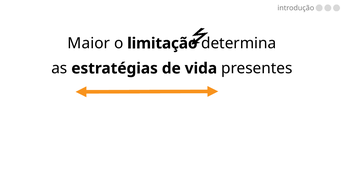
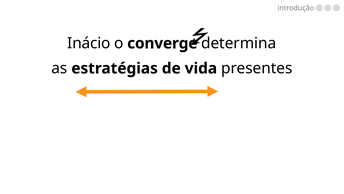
Maior: Maior -> Inácio (89, 43)
limitação: limitação -> converge (162, 43)
